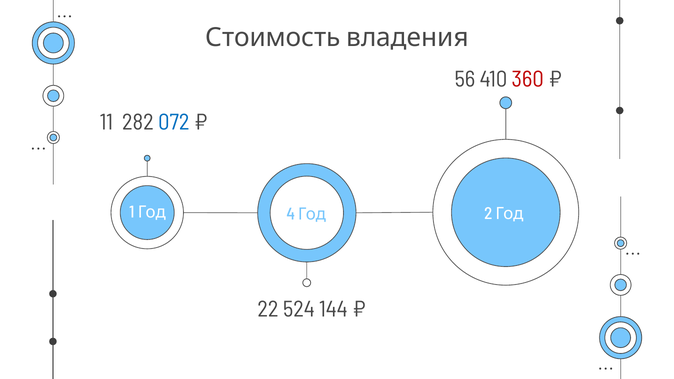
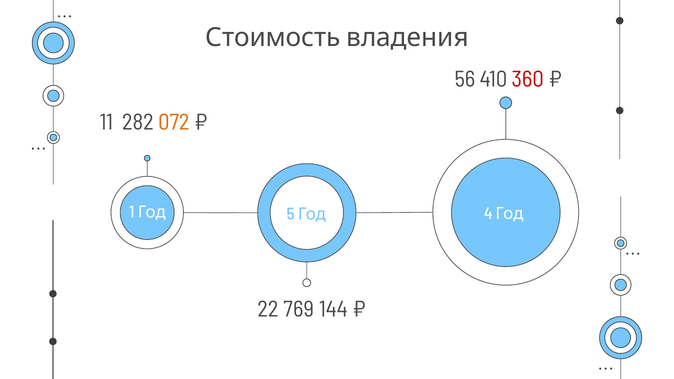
072 colour: blue -> orange (174, 123)
4: 4 -> 5 (290, 214)
2: 2 -> 4 (488, 214)
524: 524 -> 769 (299, 309)
